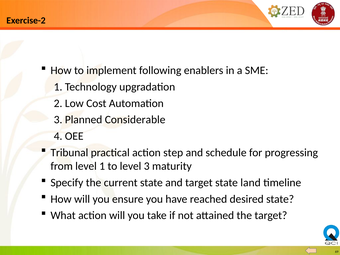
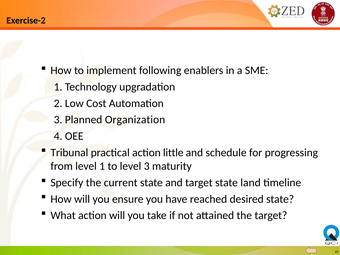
Considerable: Considerable -> Organization (135, 120)
step: step -> little (173, 153)
